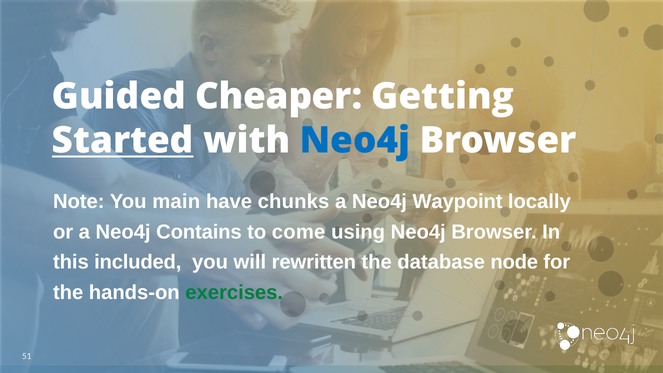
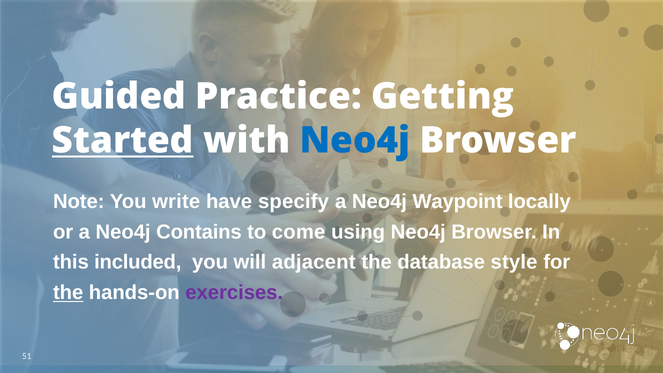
Cheaper: Cheaper -> Practice (279, 96)
main: main -> write (176, 202)
chunks: chunks -> specify (294, 202)
rewritten: rewritten -> adjacent (314, 262)
node: node -> style (514, 262)
the underline: none -> present (68, 293)
exercises colour: green -> purple (234, 293)
